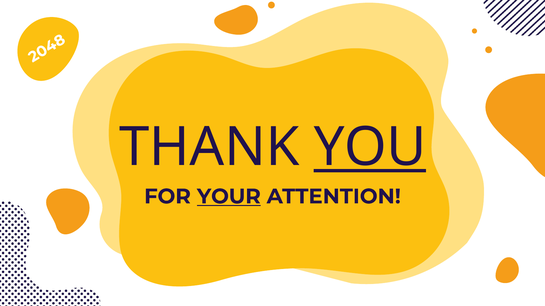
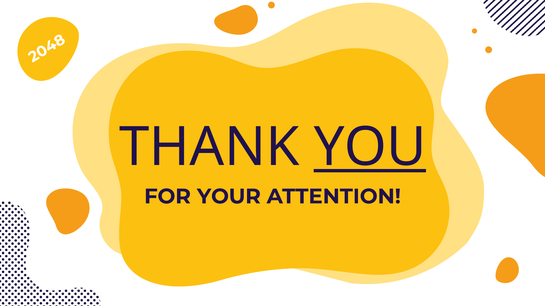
YOUR underline: present -> none (229, 197)
